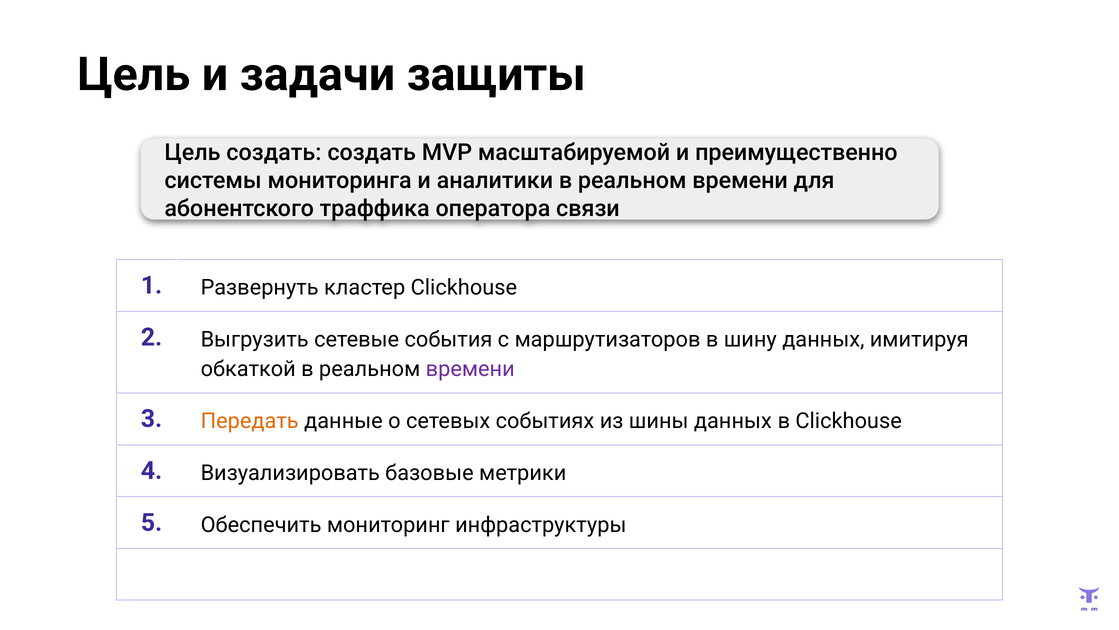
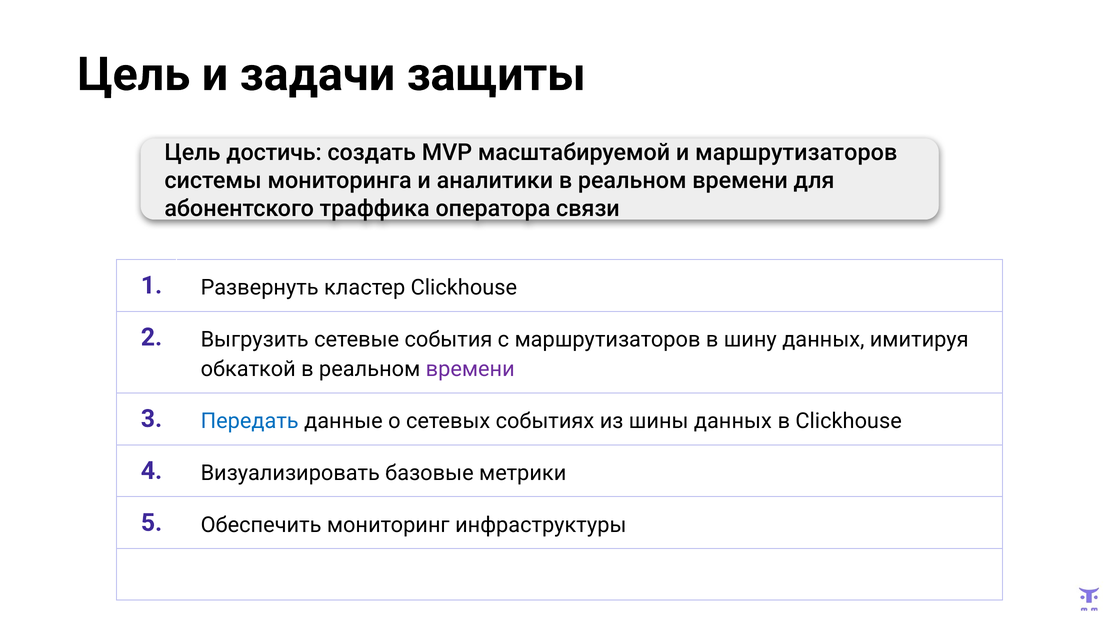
Цель создать: создать -> достичь (274, 152)
и преимущественно: преимущественно -> маршрутизаторов (796, 152)
Передать colour: orange -> blue (250, 421)
